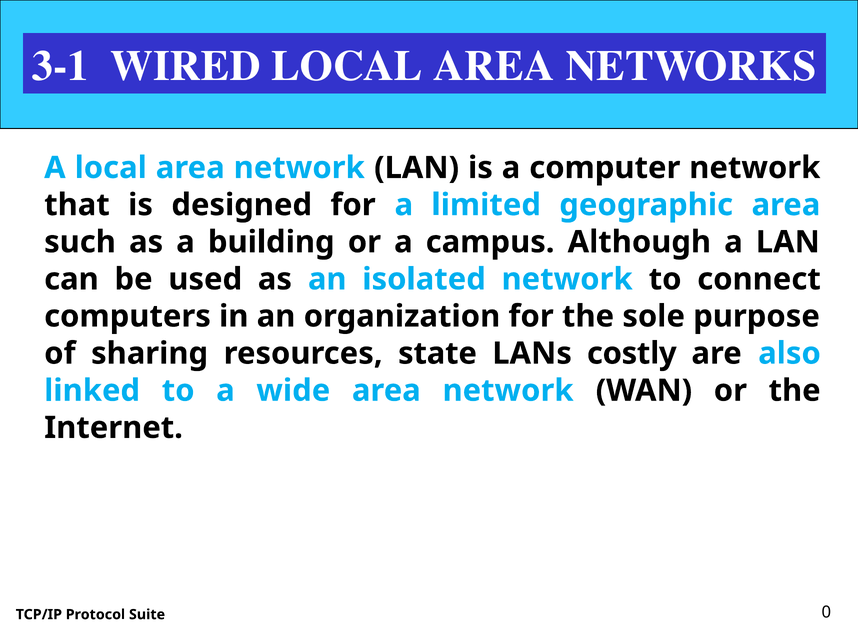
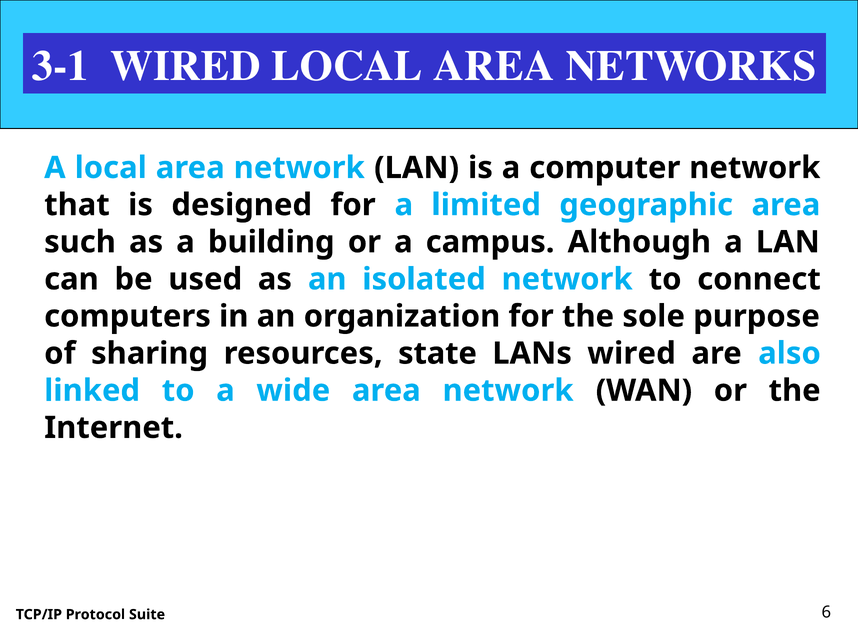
LANs costly: costly -> wired (632, 354)
0: 0 -> 6 (826, 613)
